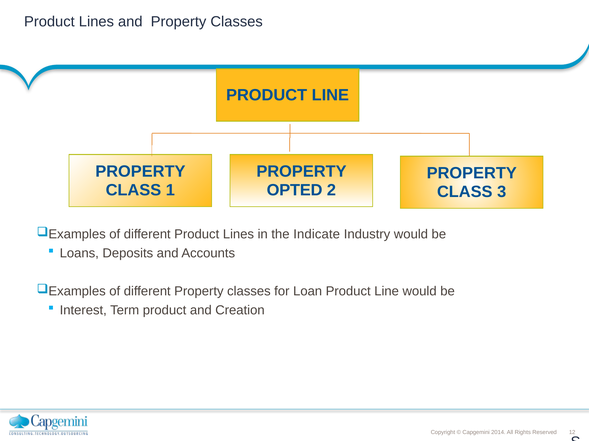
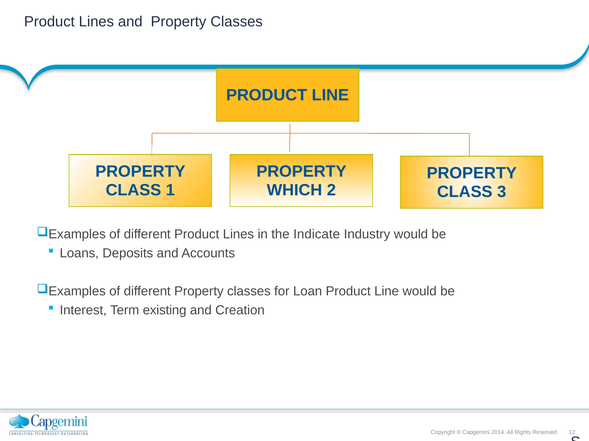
OPTED: OPTED -> WHICH (294, 190)
Term product: product -> existing (165, 311)
